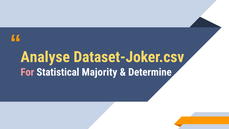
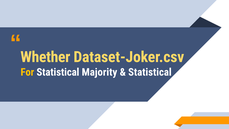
Analyse: Analyse -> Whether (45, 57)
For colour: pink -> yellow (27, 72)
Determine: Determine -> Statistical (150, 72)
